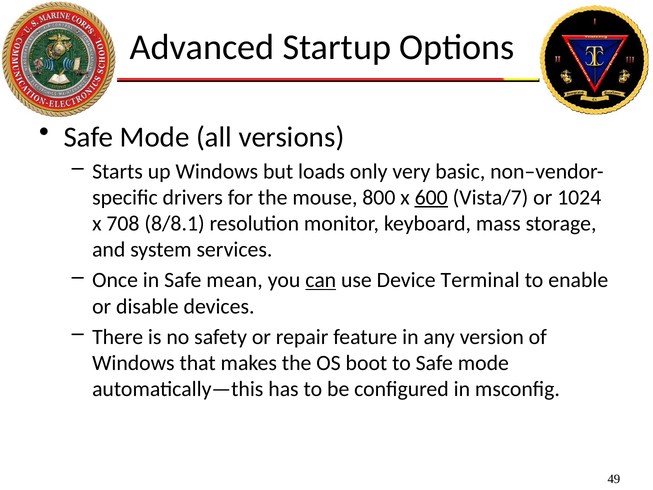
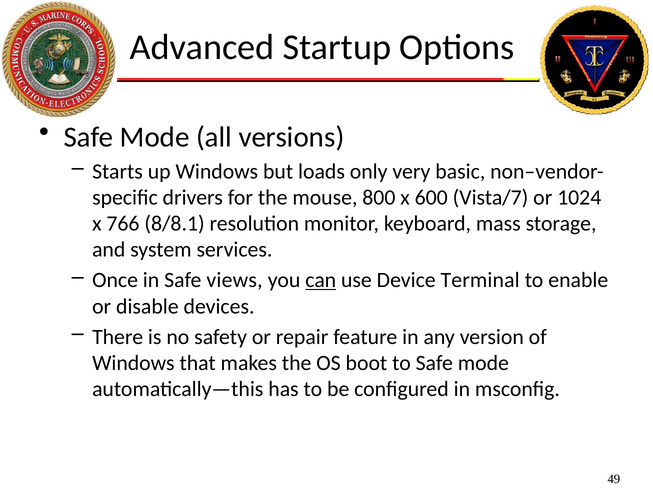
600 underline: present -> none (431, 197)
708: 708 -> 766 (123, 223)
mean: mean -> views (235, 280)
